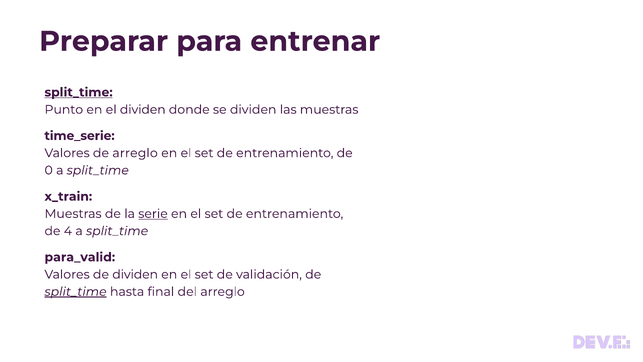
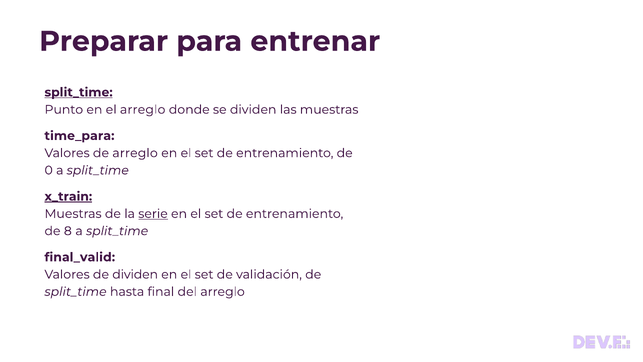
el dividen: dividen -> arreglo (143, 110)
time_serie: time_serie -> time_para (79, 136)
x_train underline: none -> present (68, 196)
4: 4 -> 8 (68, 231)
para_valid: para_valid -> final_valid (80, 257)
split_time underline: present -> none (76, 291)
